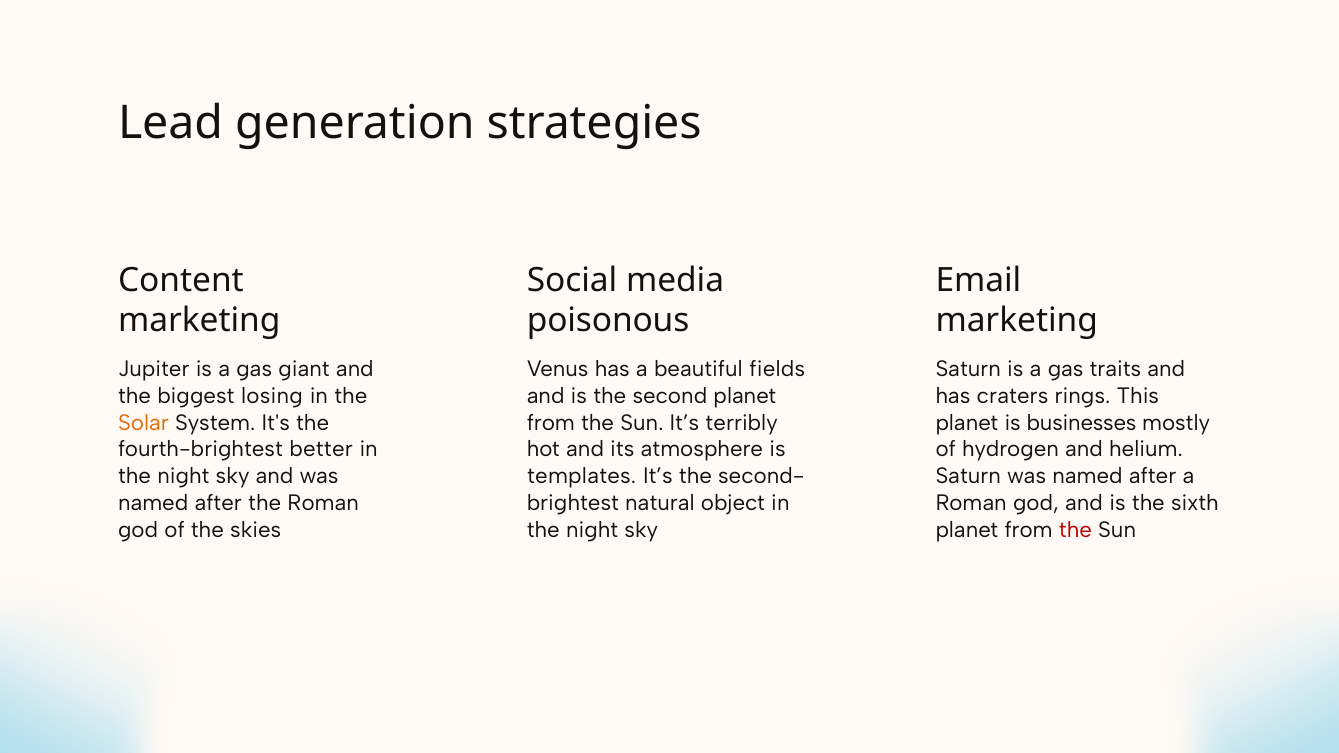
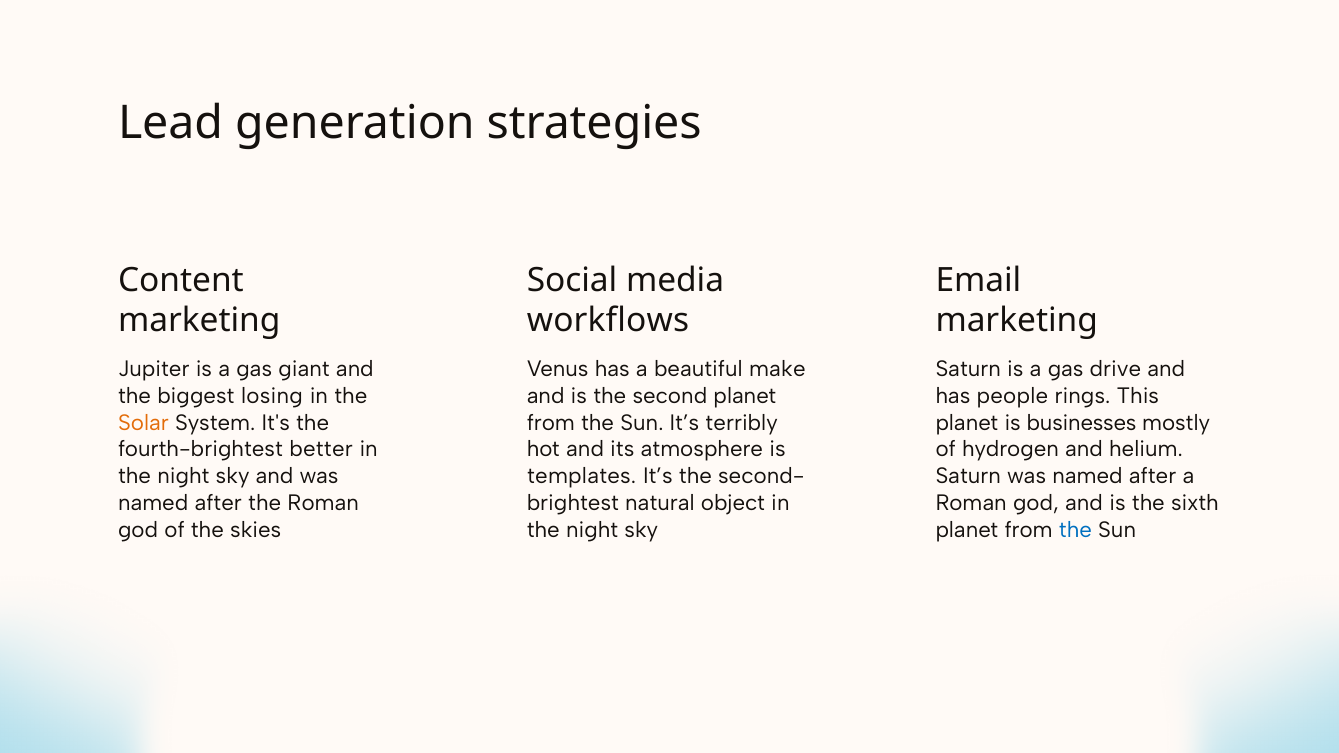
poisonous: poisonous -> workflows (608, 320)
fields: fields -> make (777, 369)
traits: traits -> drive (1115, 369)
craters: craters -> people (1012, 396)
the colour: red -> blue (1075, 530)
